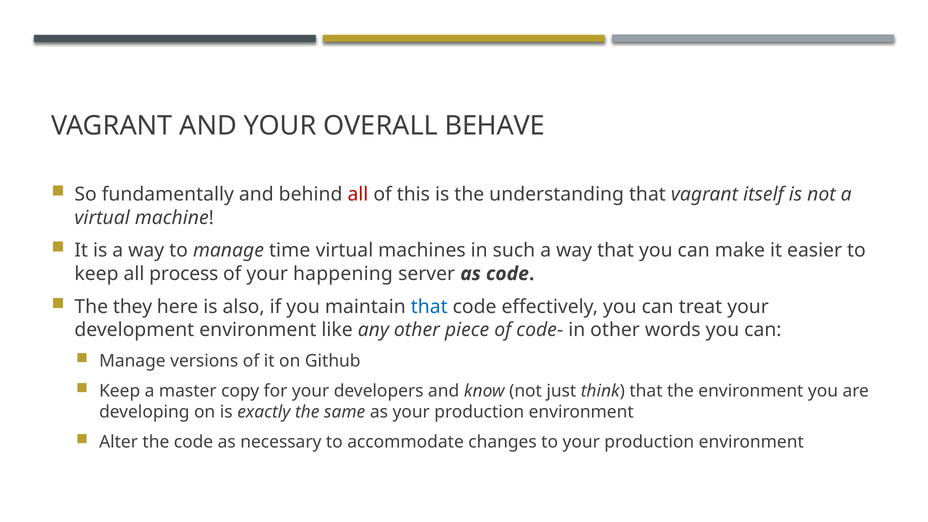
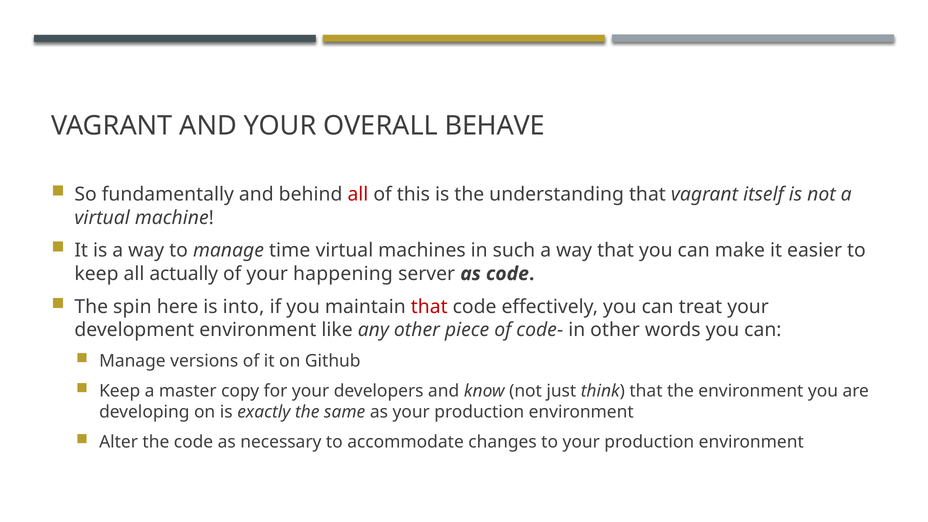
process: process -> actually (184, 274)
they: they -> spin (132, 307)
also: also -> into (244, 307)
that colour: blue -> red (429, 307)
